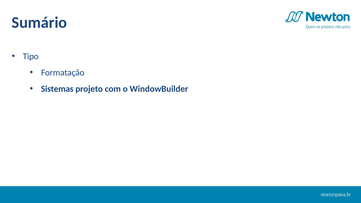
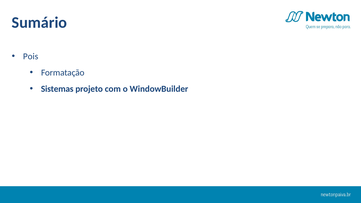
Tipo: Tipo -> Pois (31, 56)
